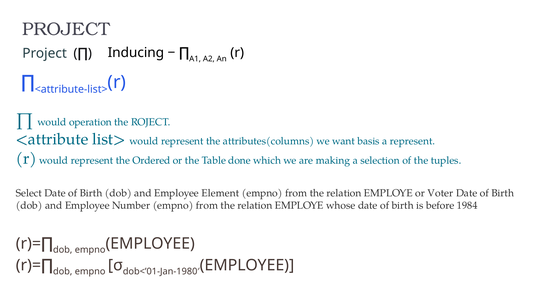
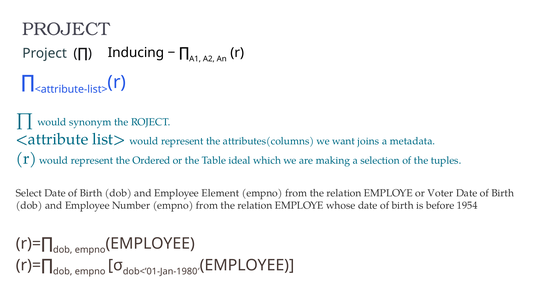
operation: operation -> synonym (90, 122)
basis: basis -> joins (368, 141)
a represent: represent -> metadata (412, 141)
done: done -> ideal (239, 160)
1984: 1984 -> 1954 (467, 205)
